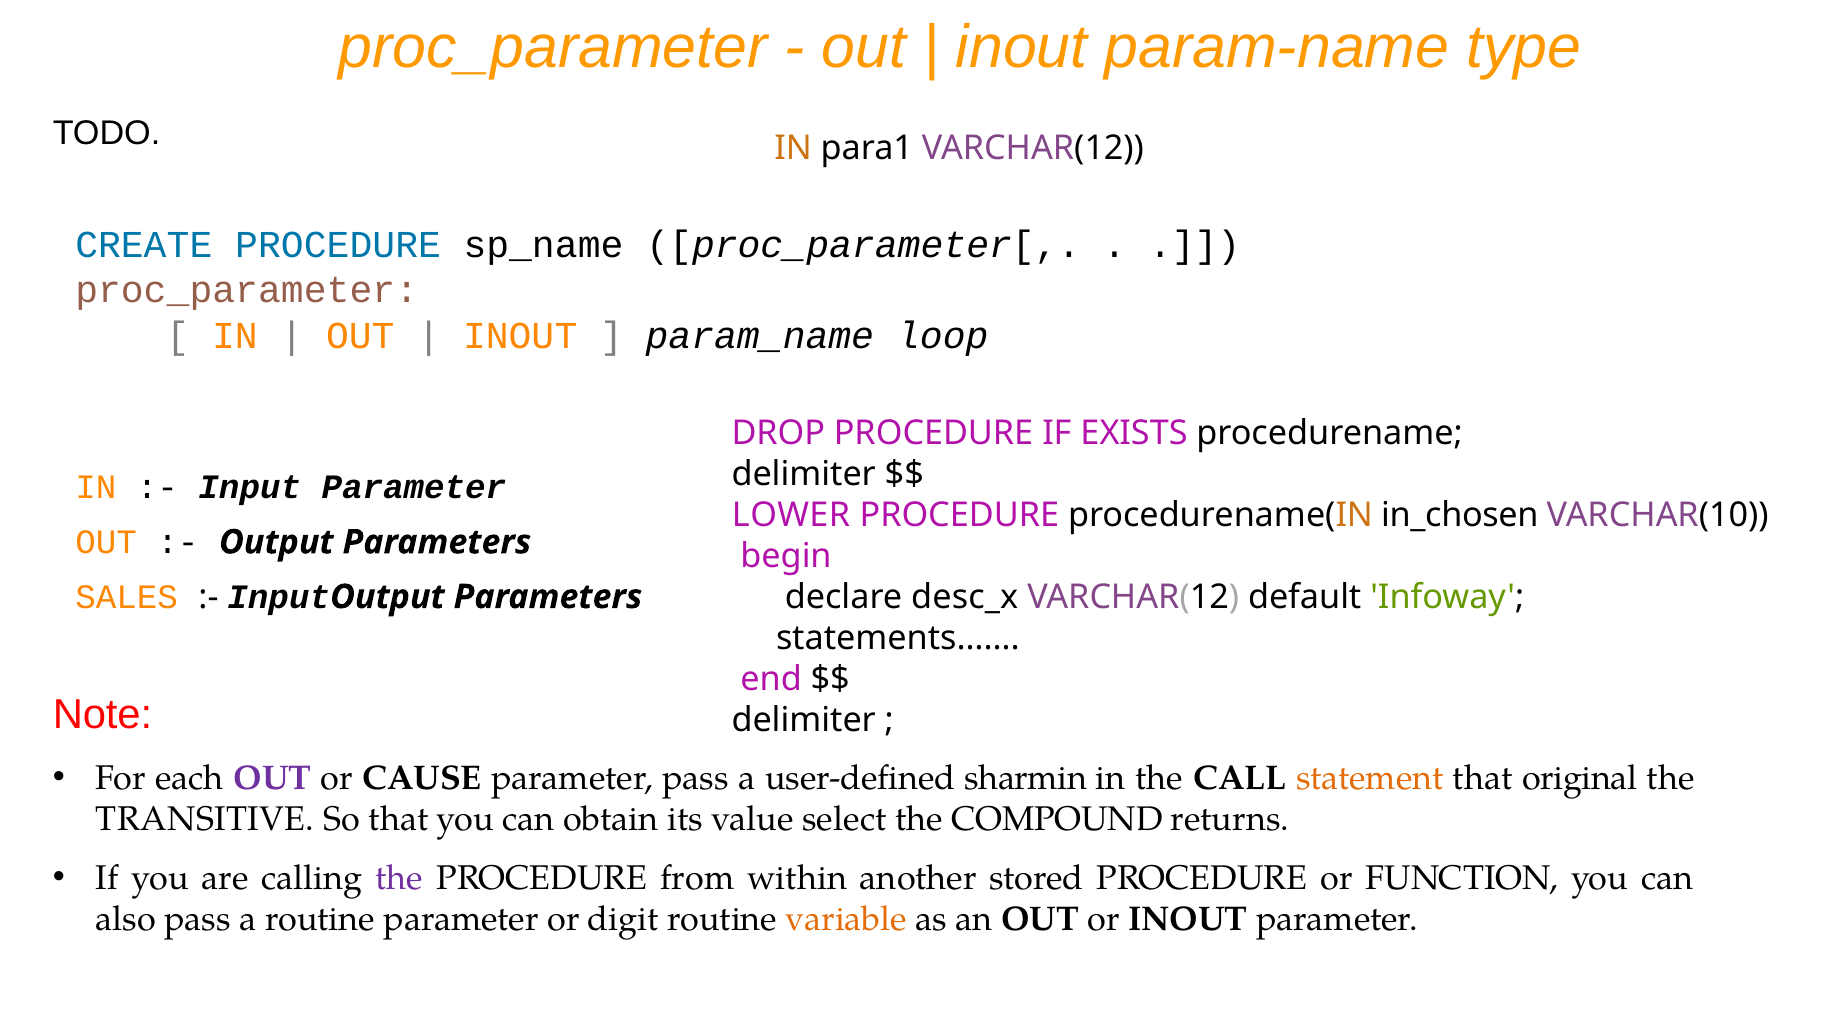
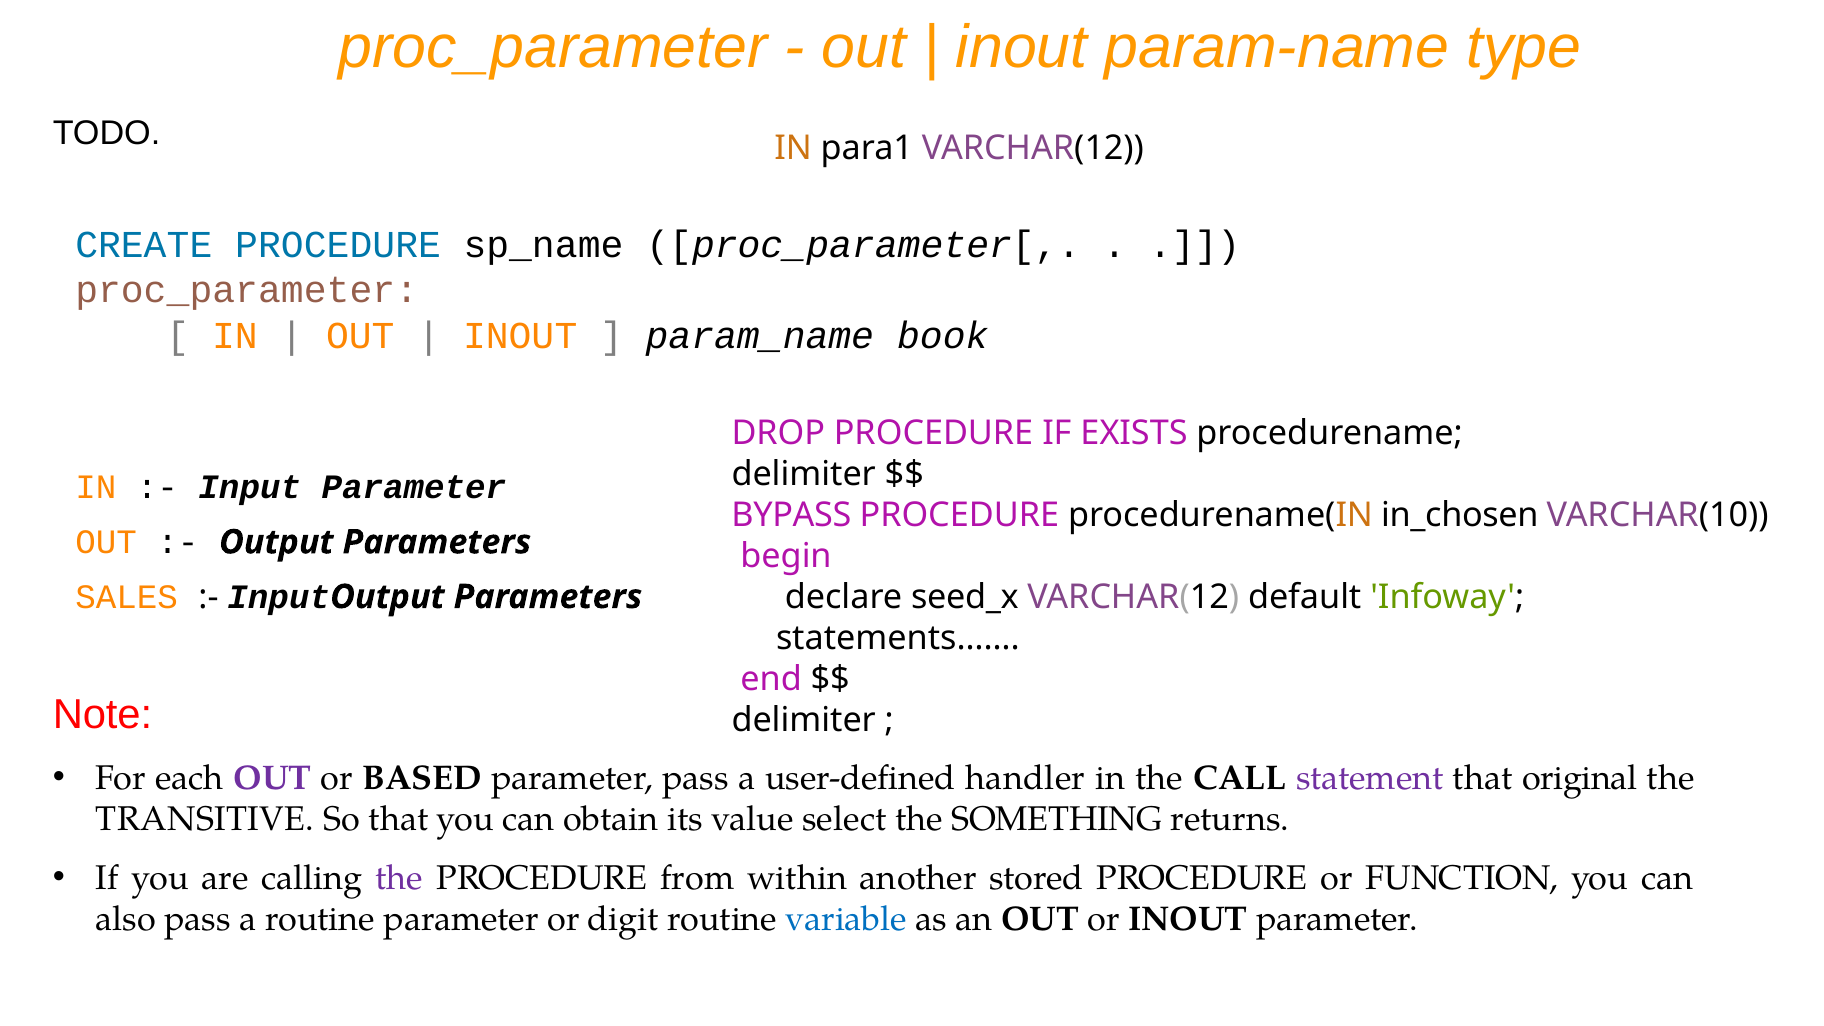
loop: loop -> book (943, 336)
LOWER: LOWER -> BYPASS (791, 515)
desc_x: desc_x -> seed_x (965, 597)
CAUSE: CAUSE -> BASED (422, 778)
sharmin: sharmin -> handler (1025, 778)
statement colour: orange -> purple (1370, 778)
COMPOUND: COMPOUND -> SOMETHING (1057, 819)
variable colour: orange -> blue (846, 919)
